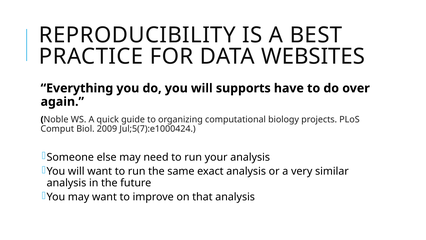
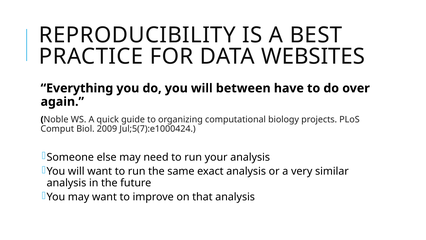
supports: supports -> between (243, 88)
